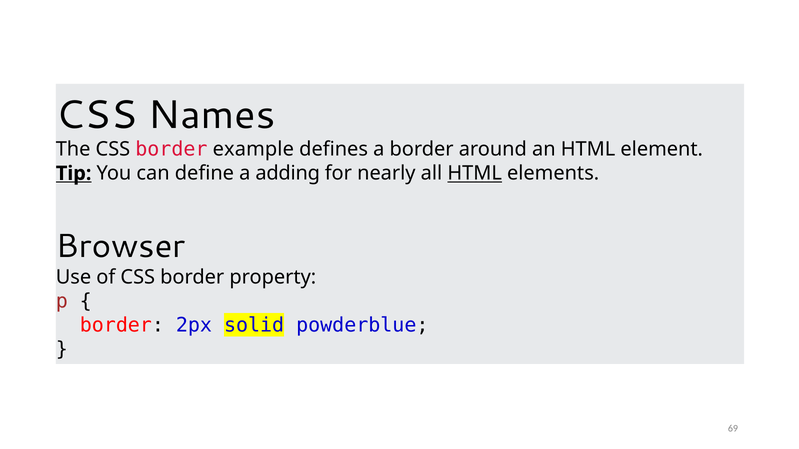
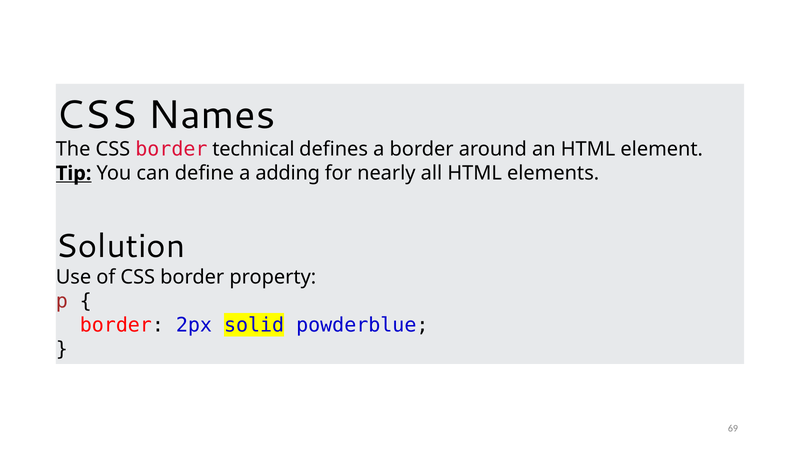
example: example -> technical (253, 150)
HTML underline: present -> none (475, 174)
Browser: Browser -> Solution (120, 246)
